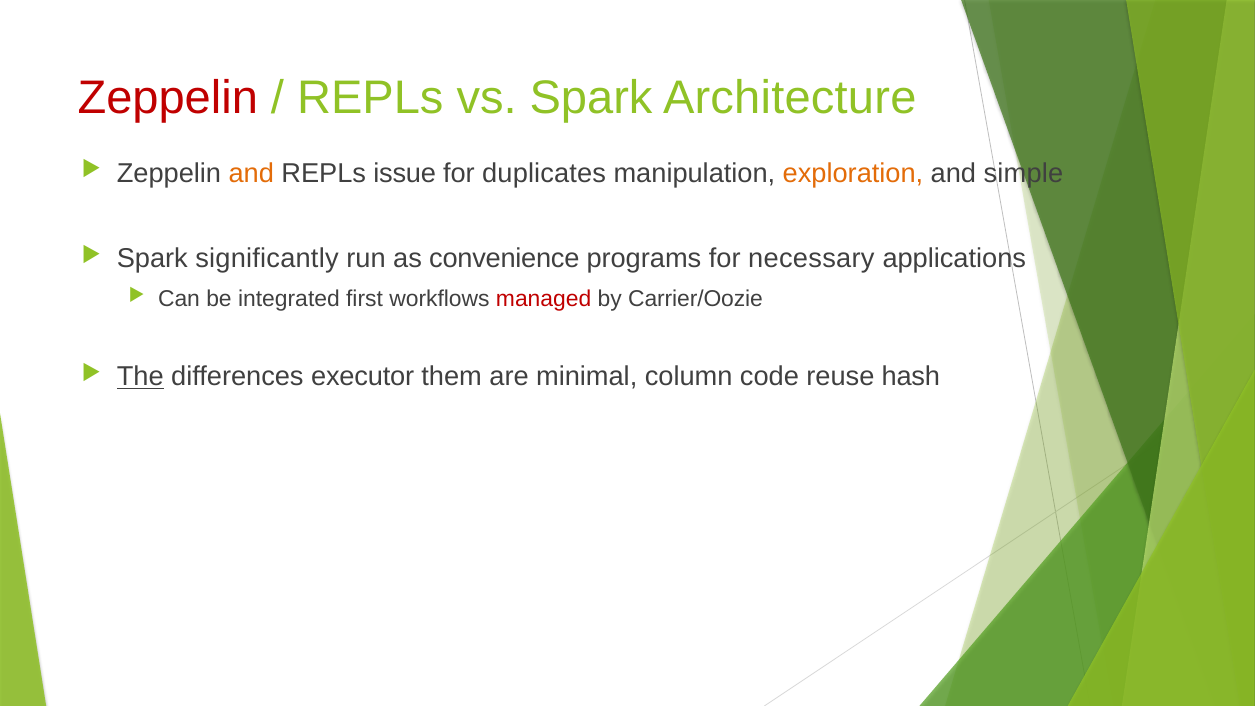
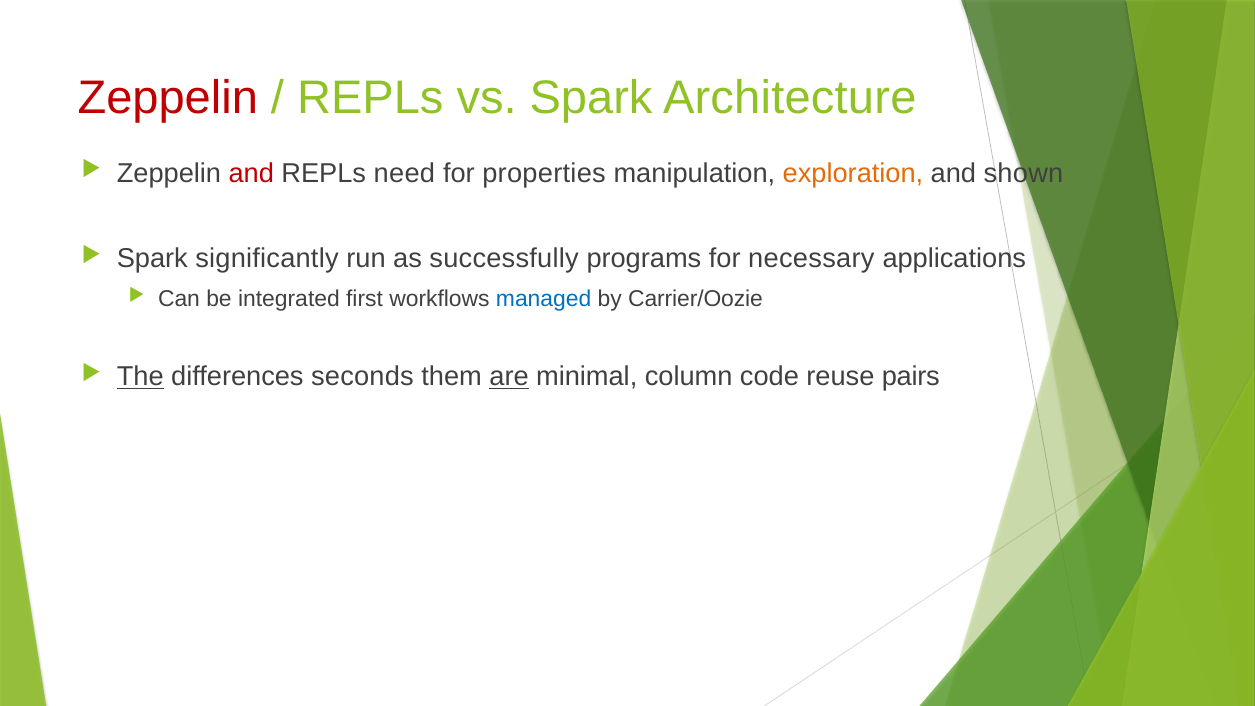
and colour: orange -> red (251, 173)
issue: issue -> need (404, 173)
duplicates: duplicates -> properties (544, 173)
simple: simple -> shown (1023, 173)
convenience: convenience -> successfully (504, 259)
managed colour: red -> blue (544, 299)
executor: executor -> seconds (362, 377)
are underline: none -> present (509, 377)
hash: hash -> pairs (911, 377)
